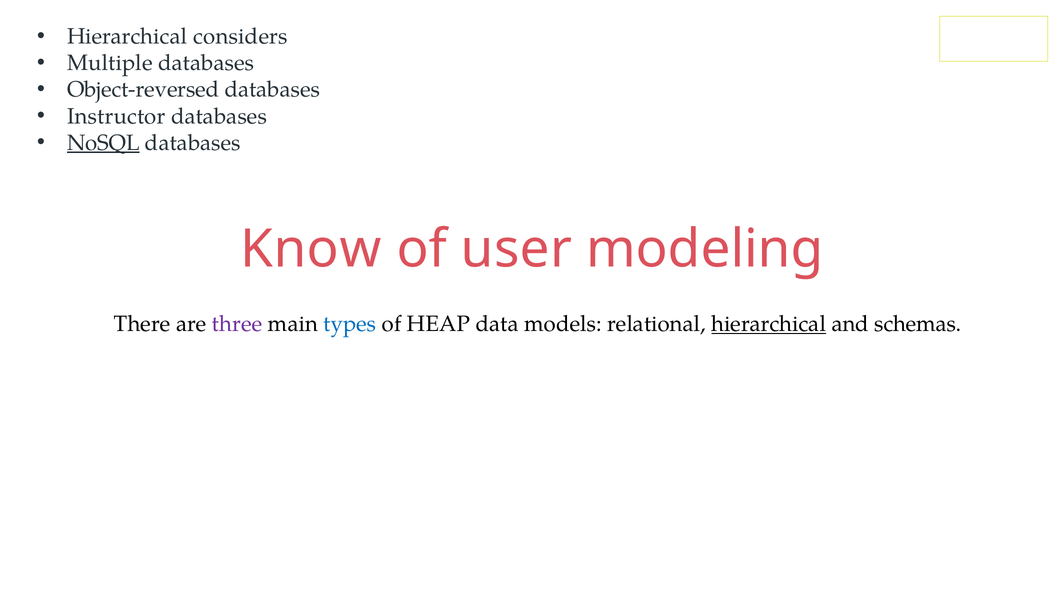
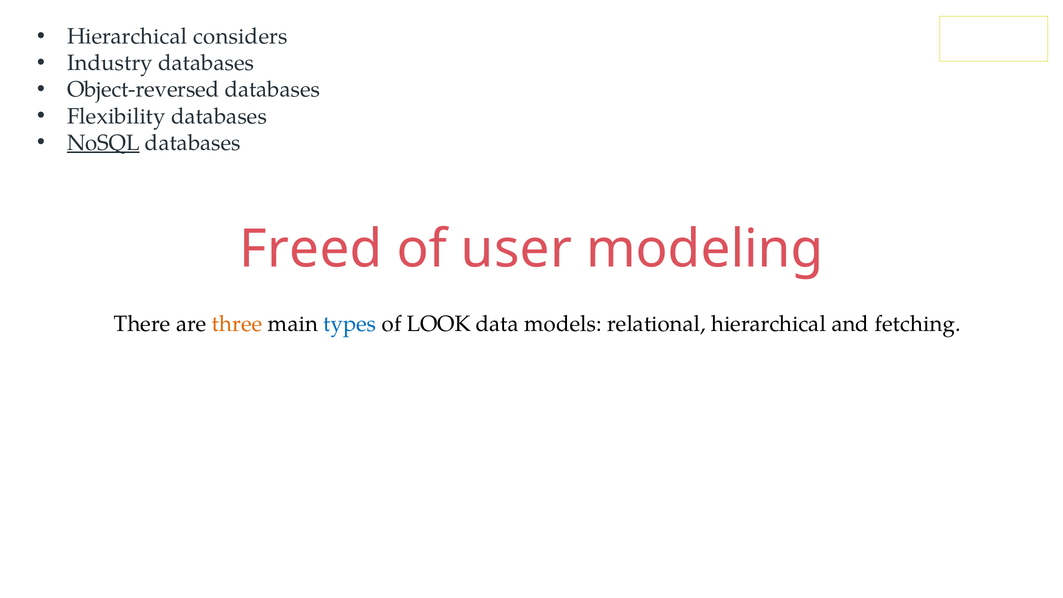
Multiple: Multiple -> Industry (110, 63)
Instructor: Instructor -> Flexibility (116, 116)
Know: Know -> Freed (311, 249)
three colour: purple -> orange (237, 324)
HEAP: HEAP -> LOOK (439, 324)
hierarchical underline: present -> none (769, 324)
schemas: schemas -> fetching (918, 324)
